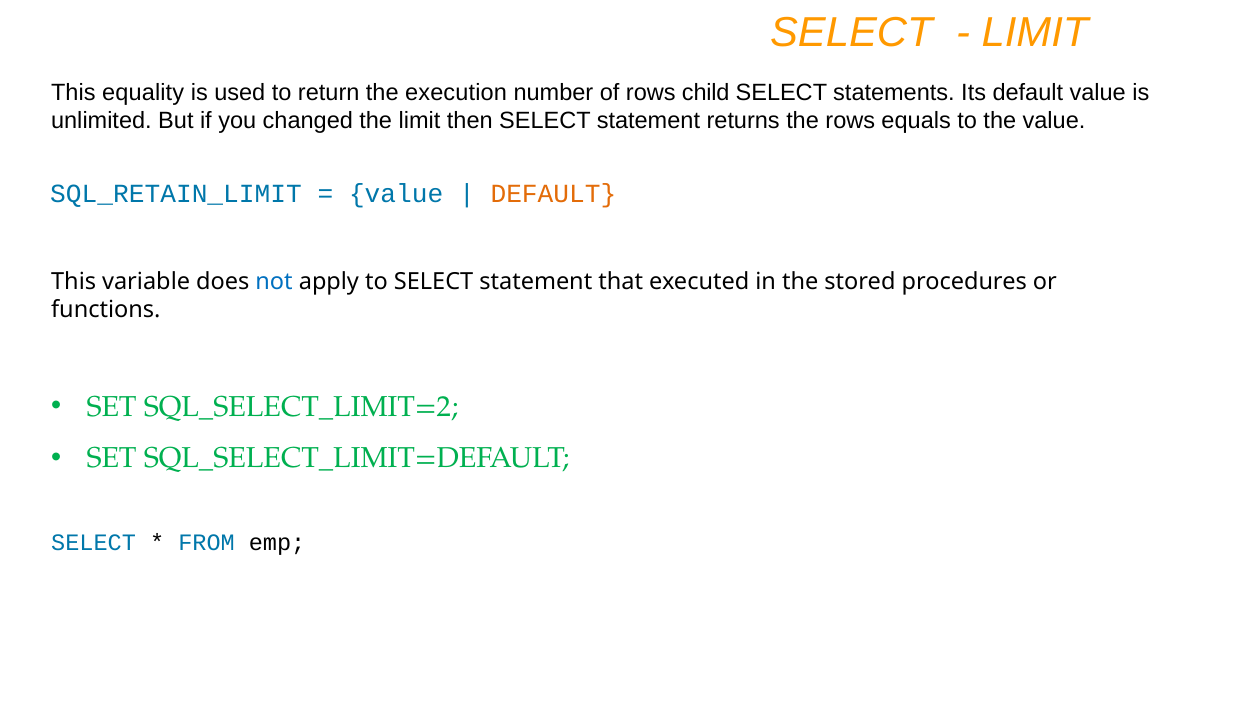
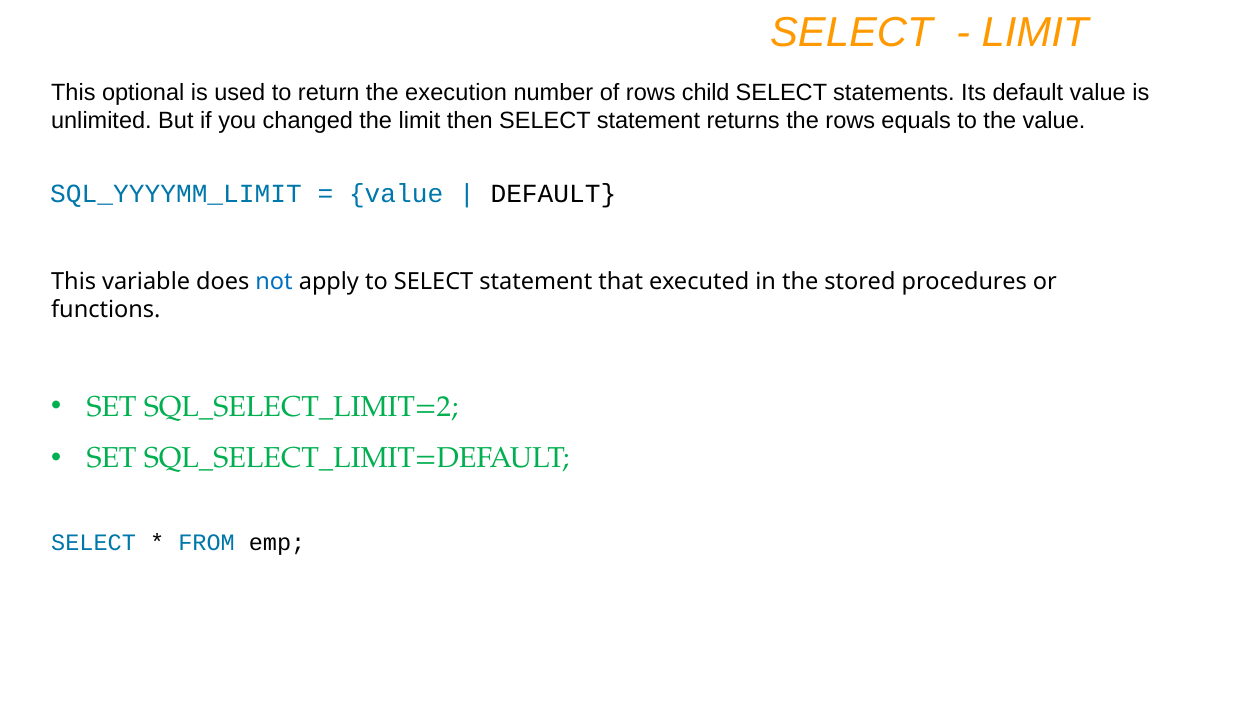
equality: equality -> optional (143, 93)
SQL_RETAIN_LIMIT: SQL_RETAIN_LIMIT -> SQL_YYYYMM_LIMIT (176, 194)
DEFAULT colour: orange -> black (553, 194)
